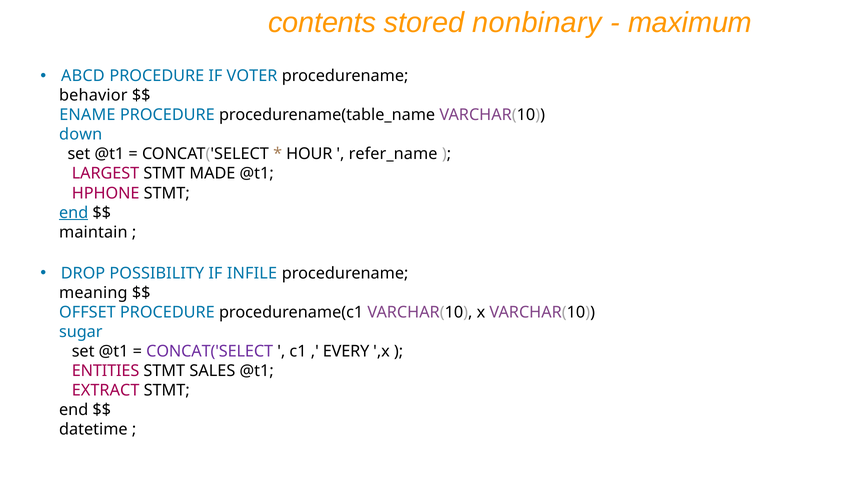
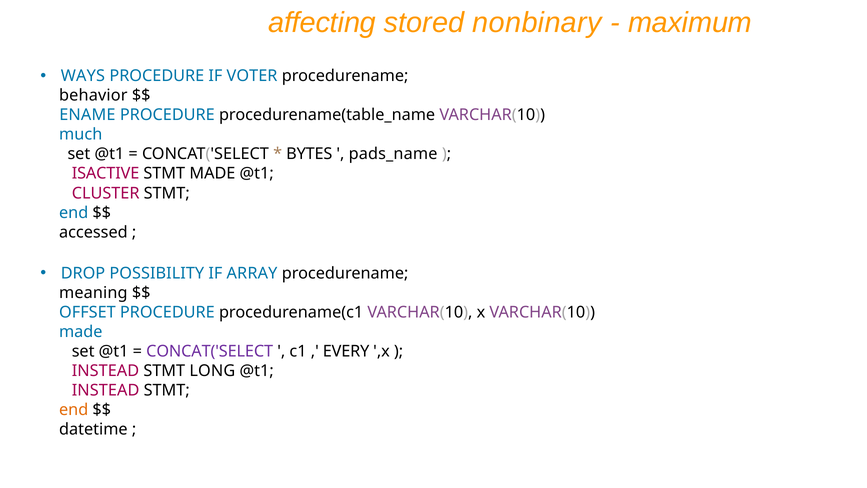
contents: contents -> affecting (322, 23)
ABCD: ABCD -> WAYS (83, 76)
down: down -> much (81, 134)
HOUR: HOUR -> BYTES (309, 154)
refer_name: refer_name -> pads_name (393, 154)
LARGEST: LARGEST -> ISACTIVE (106, 174)
HPHONE: HPHONE -> CLUSTER (106, 193)
end underline: present -> none (74, 213)
maintain: maintain -> accessed (93, 232)
INFILE: INFILE -> ARRAY (252, 273)
sugar: sugar -> made (81, 332)
ENTITIES: ENTITIES -> INSTEAD (105, 371)
SALES: SALES -> LONG (212, 371)
EXTRACT: EXTRACT -> INSTEAD (106, 390)
end colour: black -> orange (74, 410)
